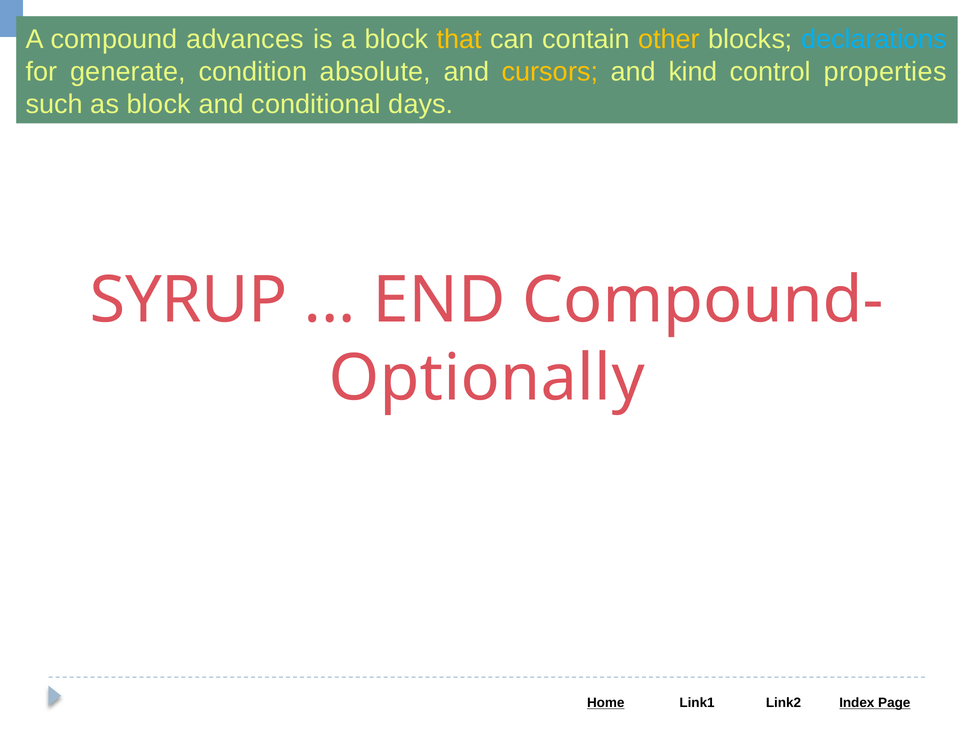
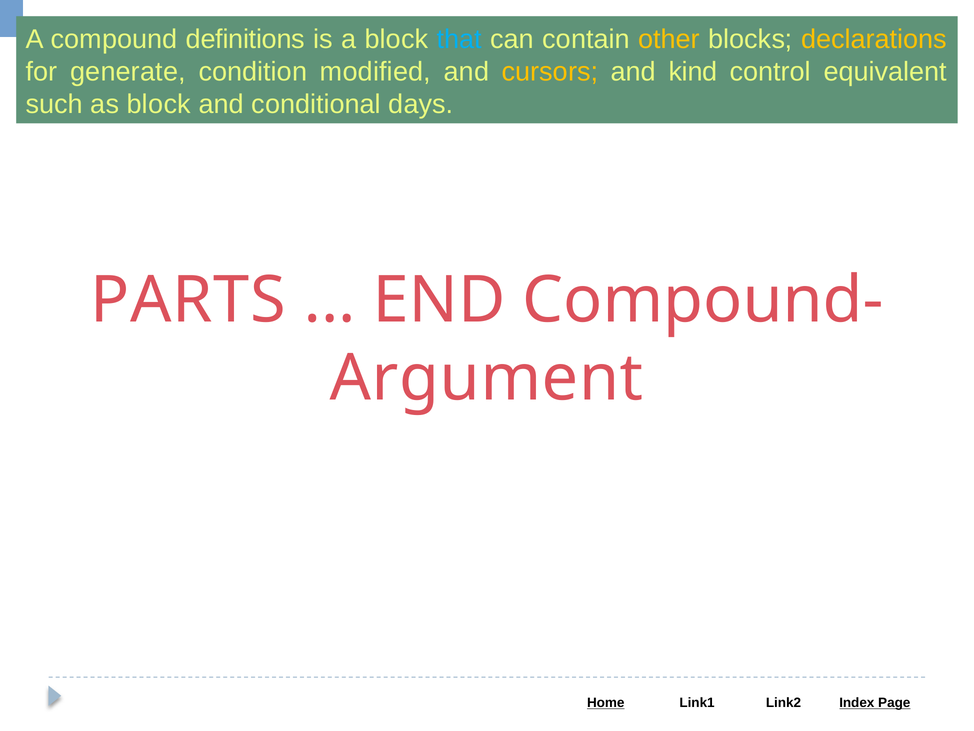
advances: advances -> definitions (245, 39)
that colour: yellow -> light blue (459, 39)
declarations colour: light blue -> yellow (874, 39)
absolute: absolute -> modified (375, 72)
properties: properties -> equivalent (885, 72)
SYRUP: SYRUP -> PARTS (188, 300)
Optionally: Optionally -> Argument (487, 378)
